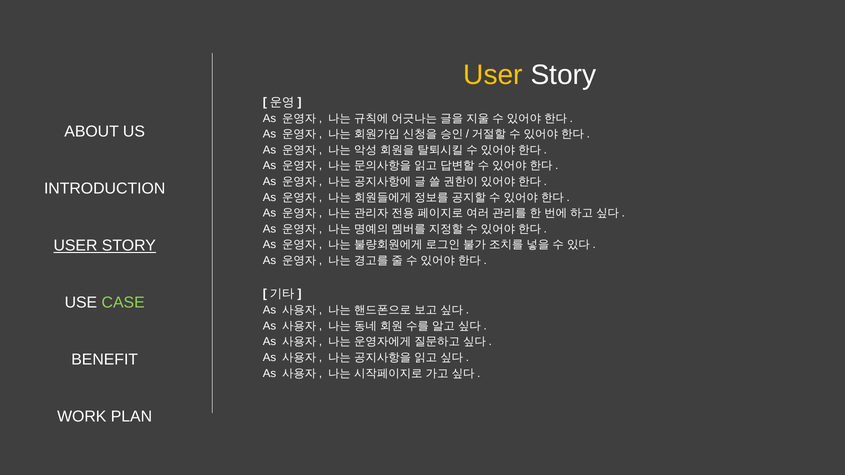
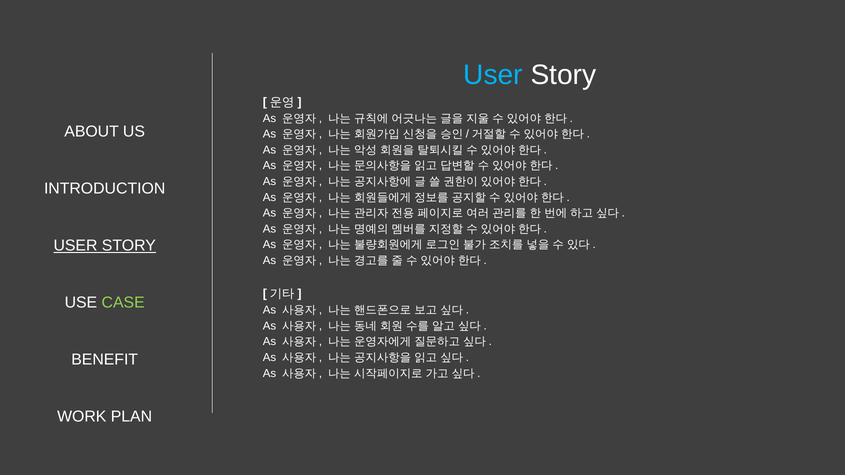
User colour: yellow -> light blue (493, 75)
